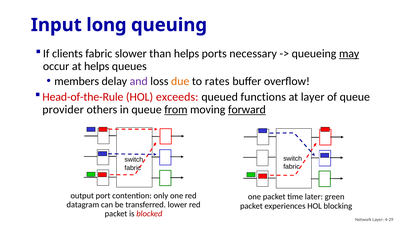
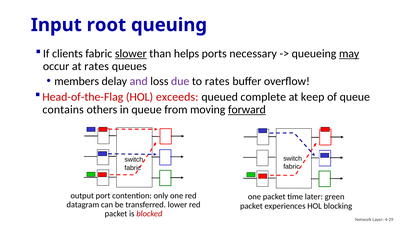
long: long -> root (106, 25)
slower underline: none -> present (131, 54)
at helps: helps -> rates (97, 66)
due colour: orange -> purple (180, 81)
Head-of-the-Rule: Head-of-the-Rule -> Head-of-the-Flag (83, 97)
functions: functions -> complete (263, 97)
at layer: layer -> keep (313, 97)
provider: provider -> contains (63, 110)
from underline: present -> none (176, 110)
